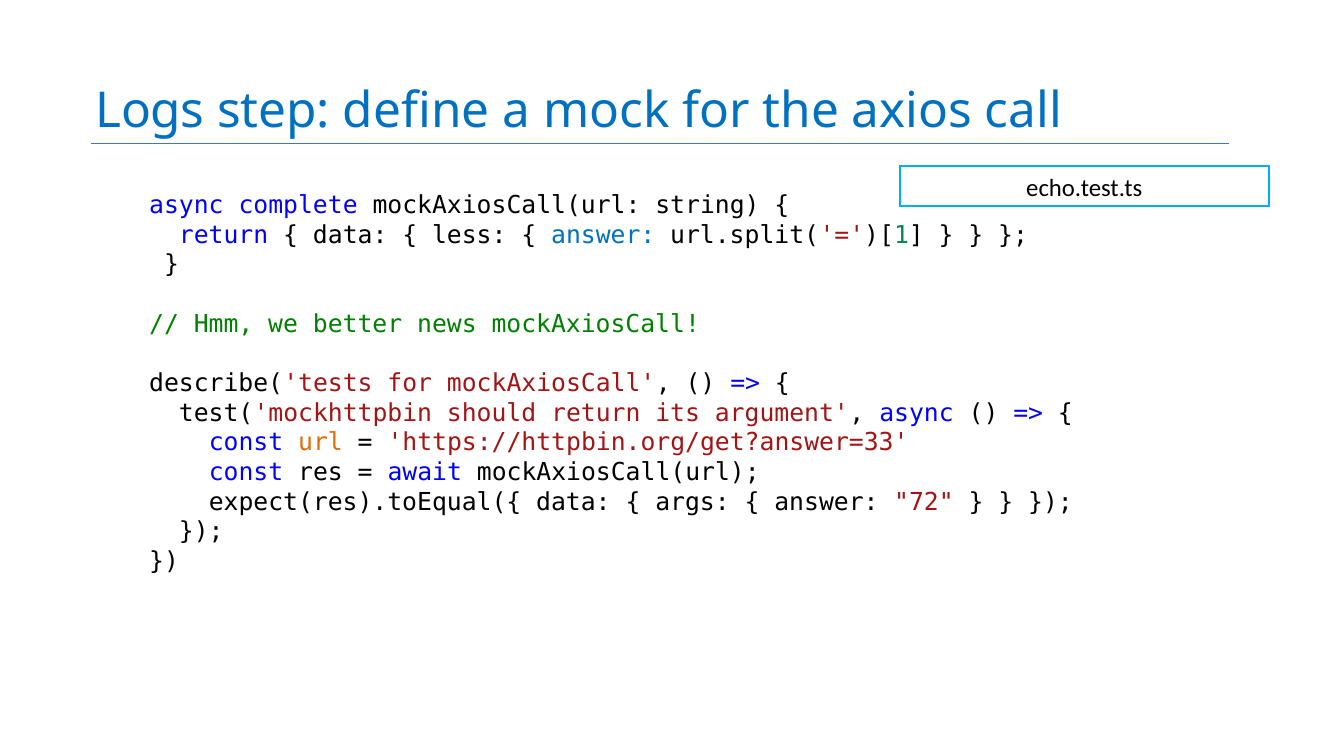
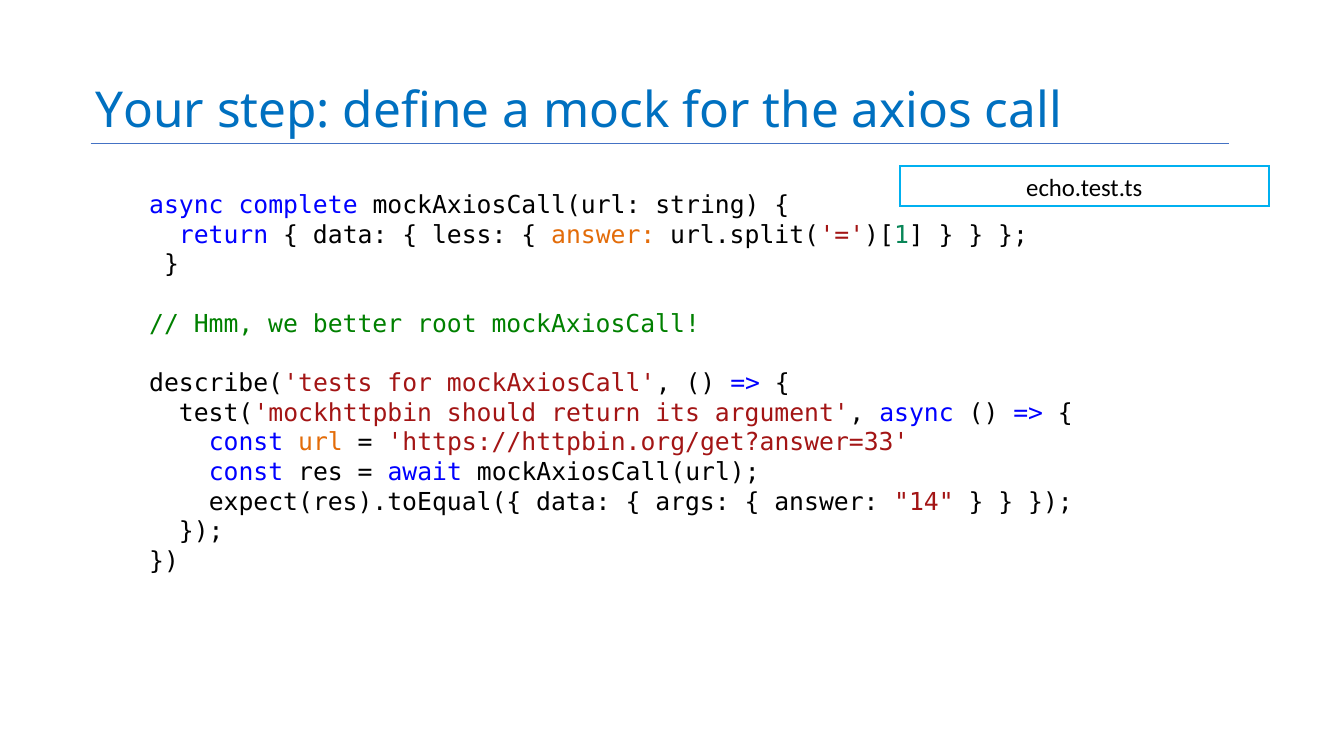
Logs: Logs -> Your (150, 112)
answer colour: blue -> orange (603, 235)
news: news -> root (447, 324)
72: 72 -> 14 (924, 502)
